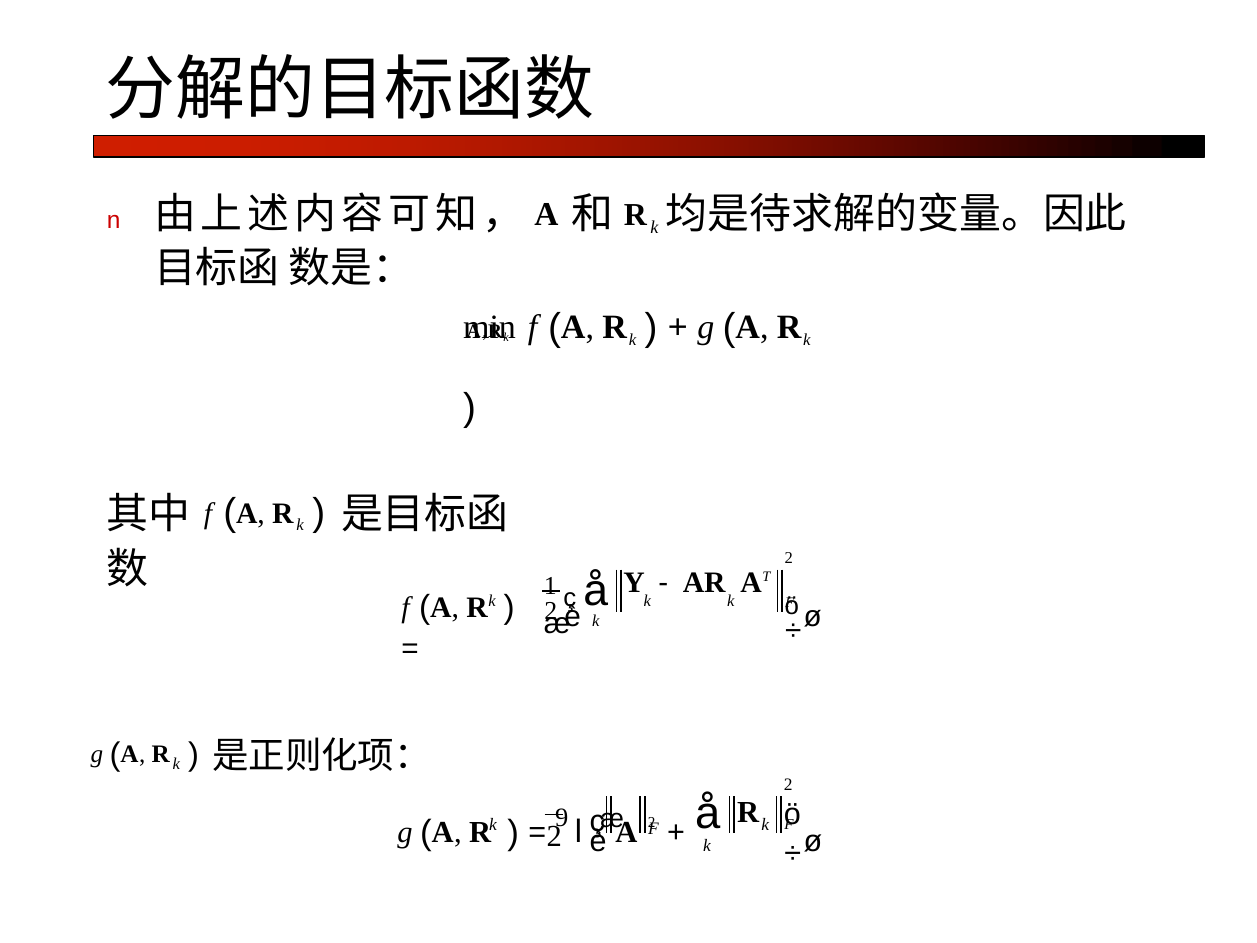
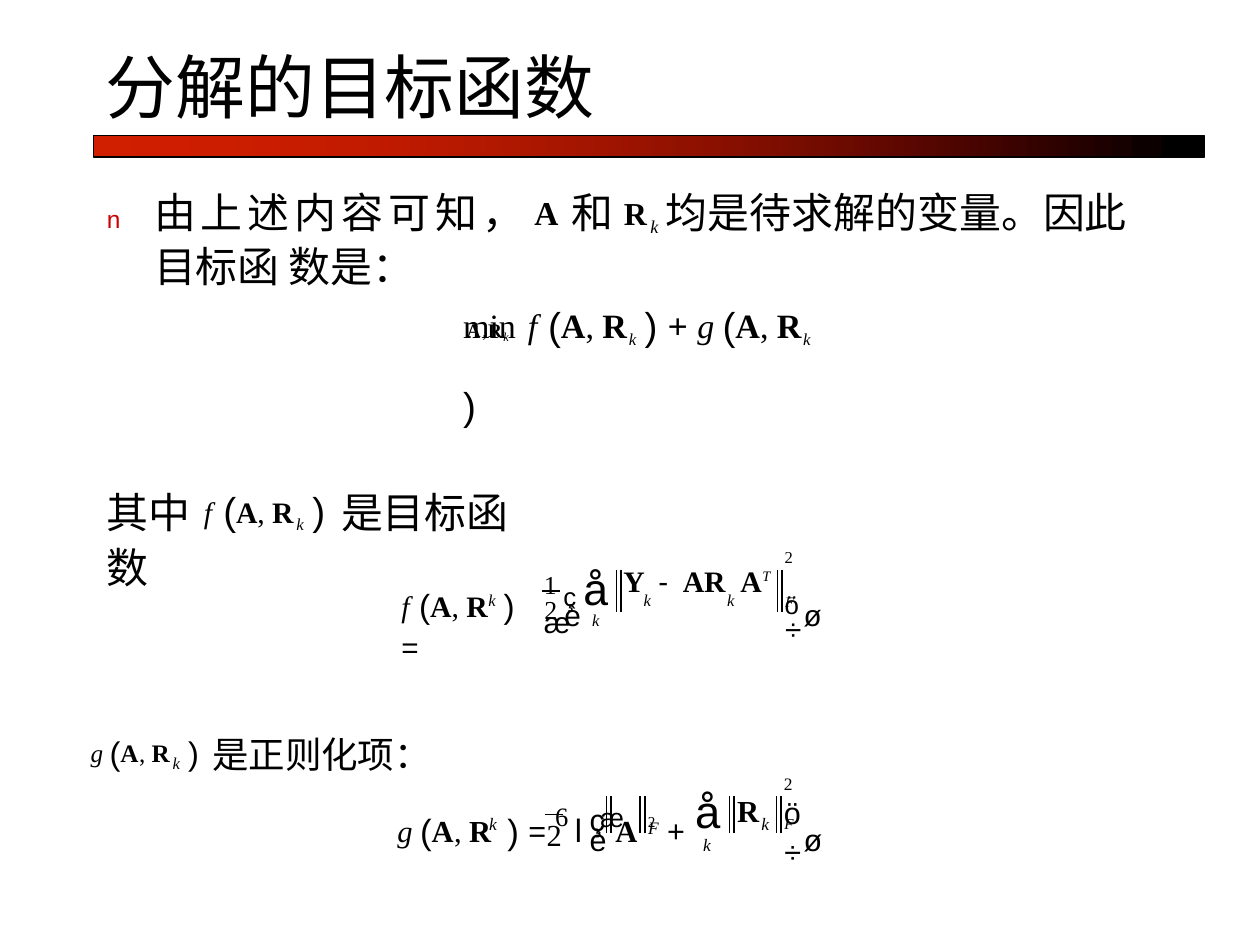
9: 9 -> 6 (562, 818)
